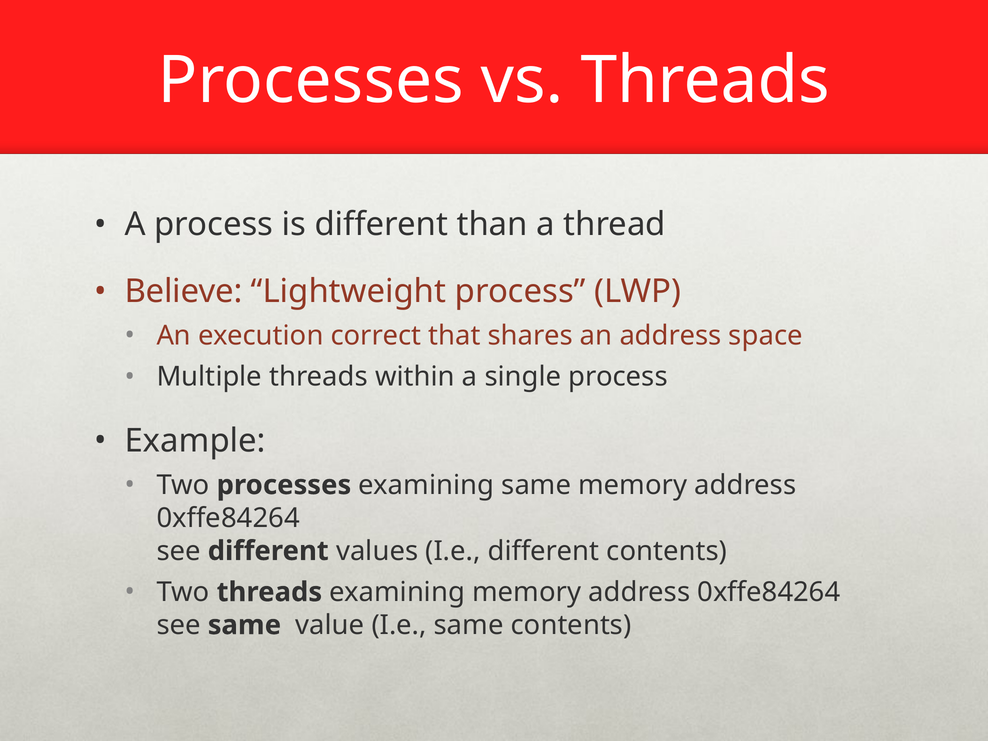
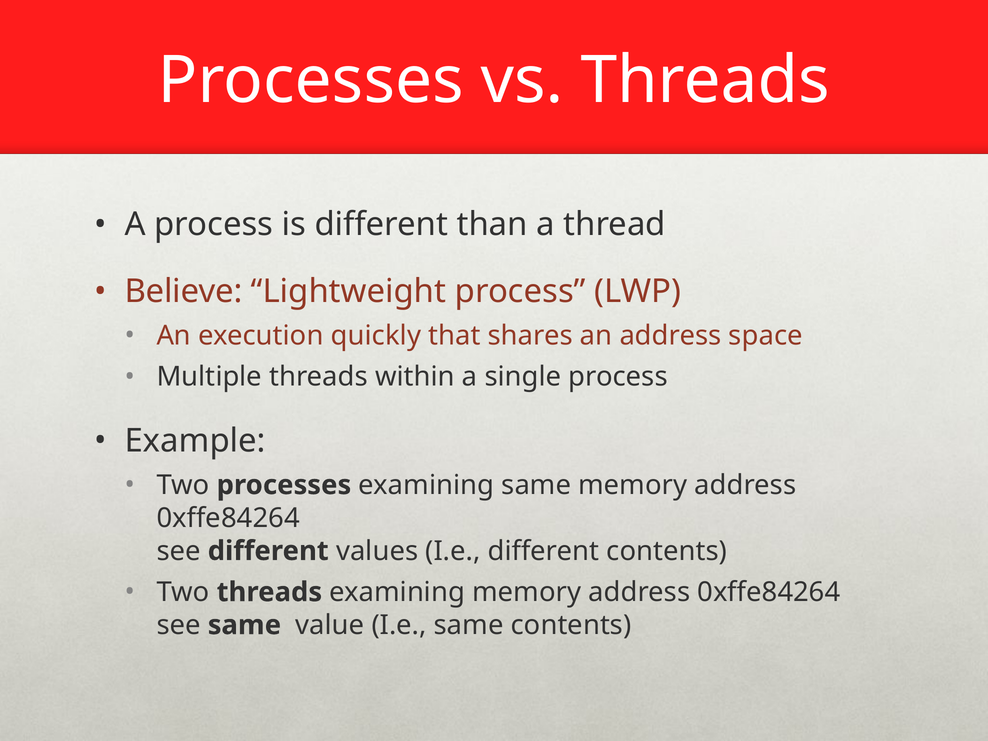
correct: correct -> quickly (376, 336)
